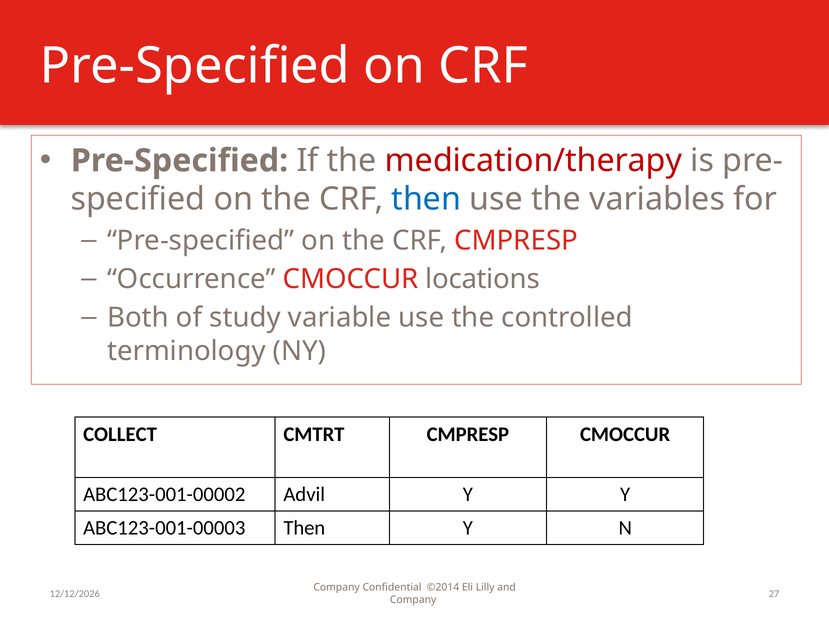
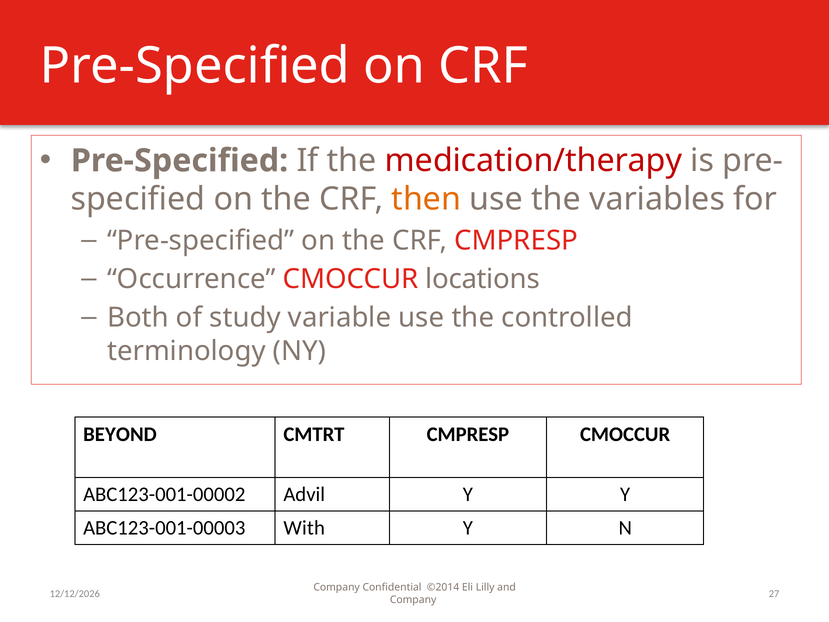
then colour: blue -> orange (426, 199)
COLLECT: COLLECT -> BEYOND (120, 434)
ABC123-001-00003 Then: Then -> With (304, 528)
